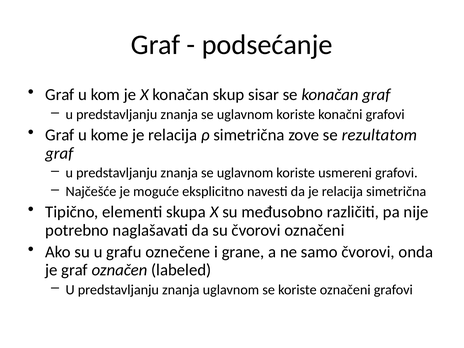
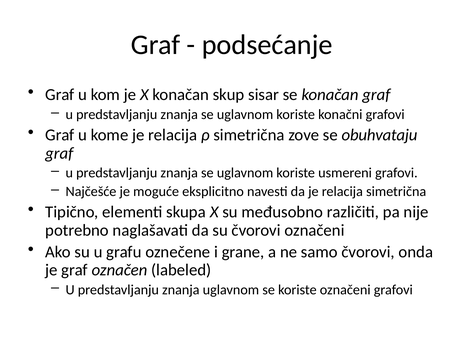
rezultatom: rezultatom -> obuhvataju (379, 135)
